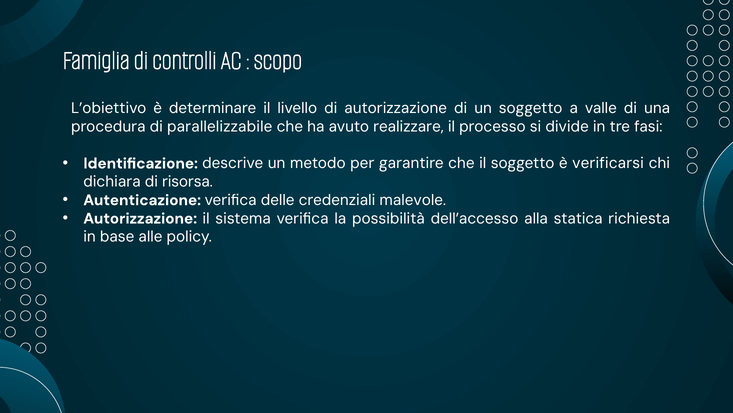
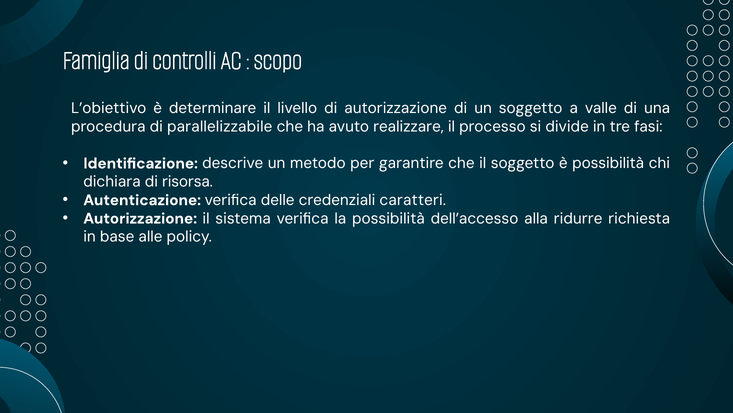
è verificarsi: verificarsi -> possibilità (608, 163)
malevole: malevole -> caratteri (413, 200)
statica: statica -> ridurre (578, 218)
